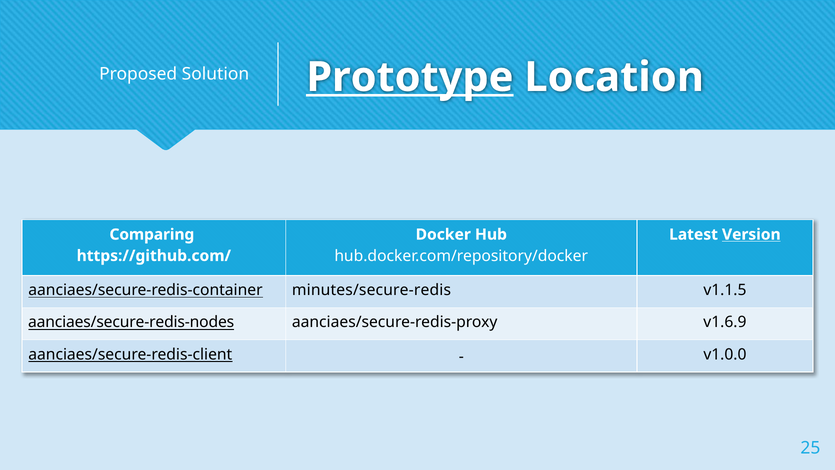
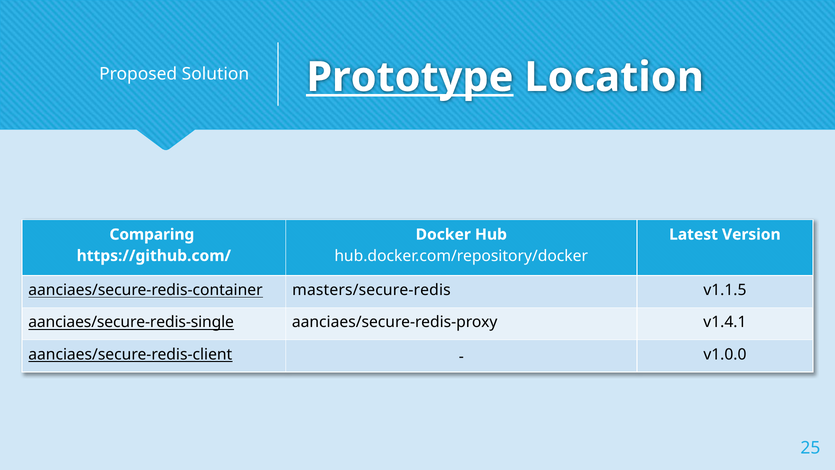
Version underline: present -> none (751, 234)
minutes/secure-redis: minutes/secure-redis -> masters/secure-redis (371, 290)
aanciaes/secure-redis-nodes: aanciaes/secure-redis-nodes -> aanciaes/secure-redis-single (131, 322)
v1.6.9: v1.6.9 -> v1.4.1 (725, 322)
